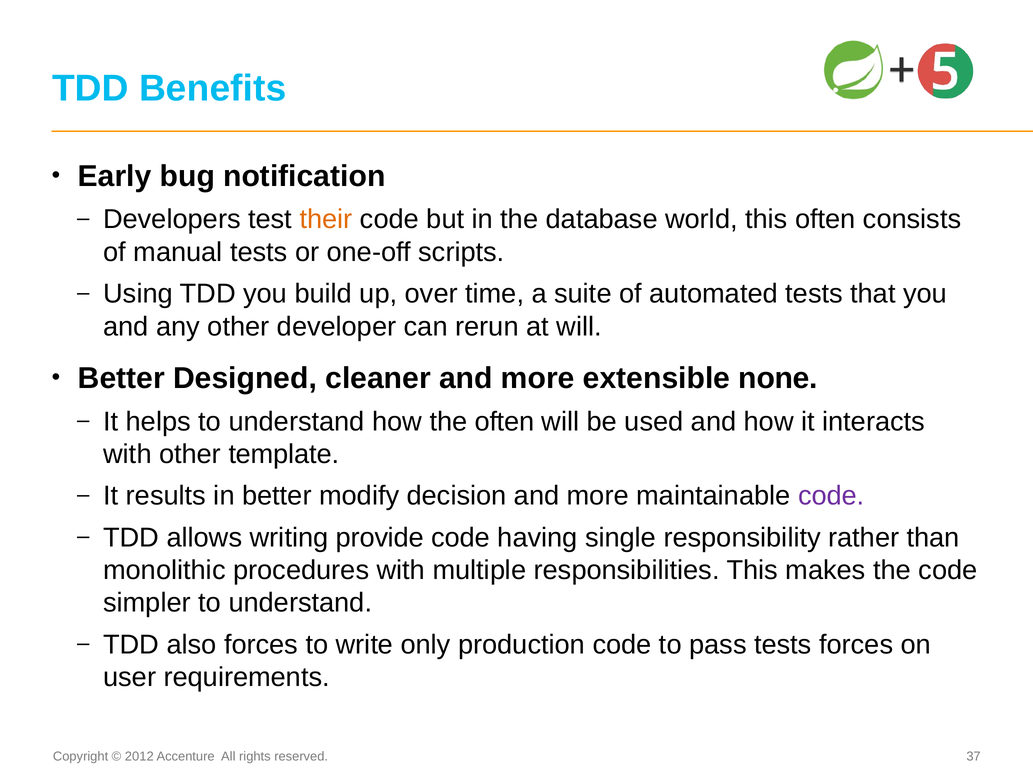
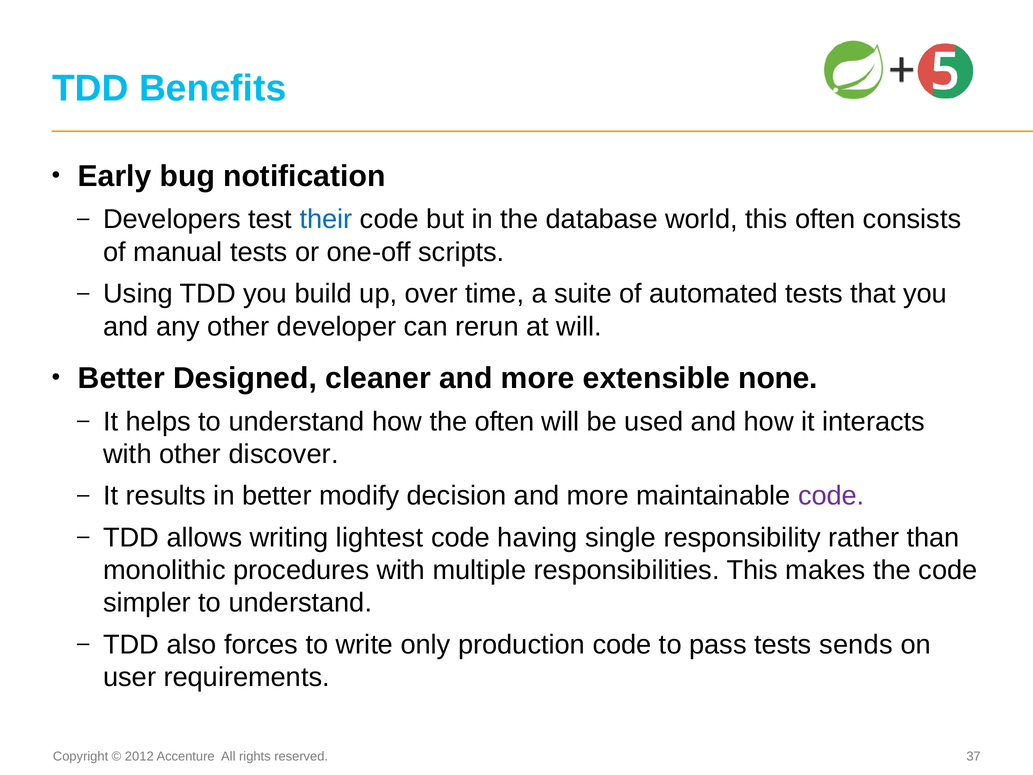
their colour: orange -> blue (326, 219)
template: template -> discover (284, 454)
provide: provide -> lightest (380, 537)
tests forces: forces -> sends (856, 644)
